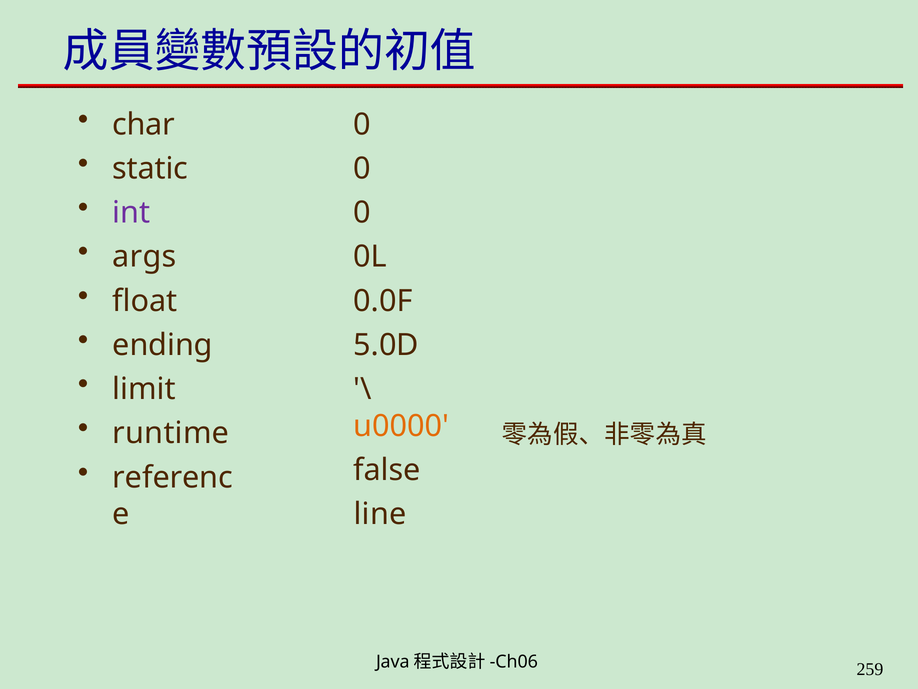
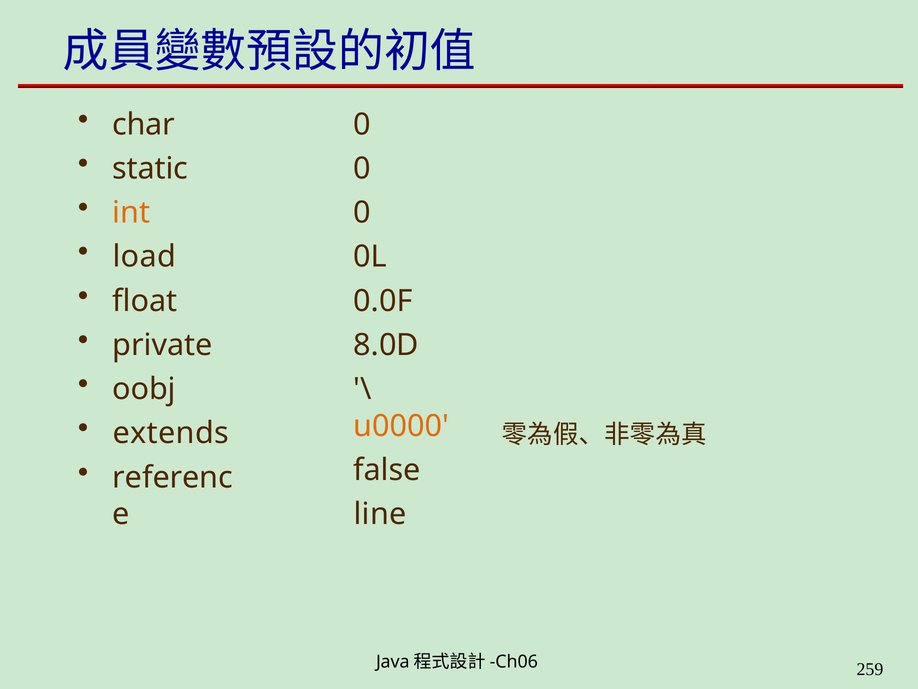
int colour: purple -> orange (131, 213)
args: args -> load (144, 257)
ending: ending -> private (163, 345)
5.0D: 5.0D -> 8.0D (386, 345)
limit: limit -> oobj (144, 389)
runtime: runtime -> extends (171, 433)
